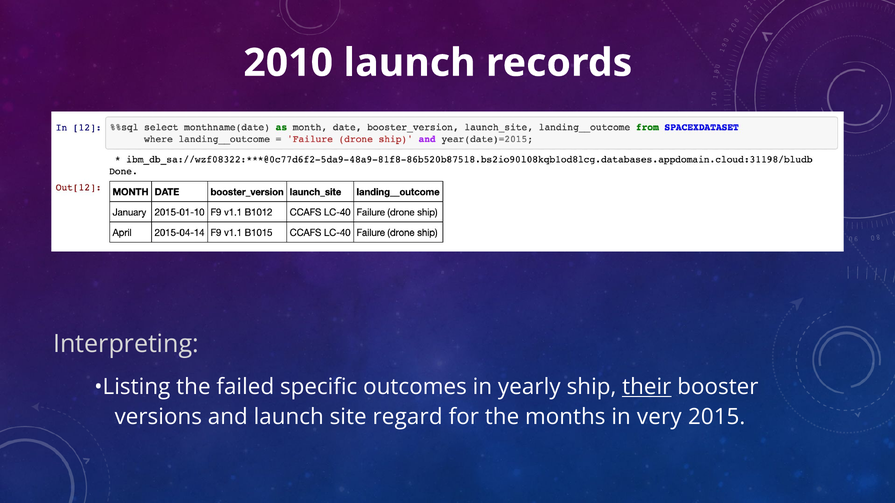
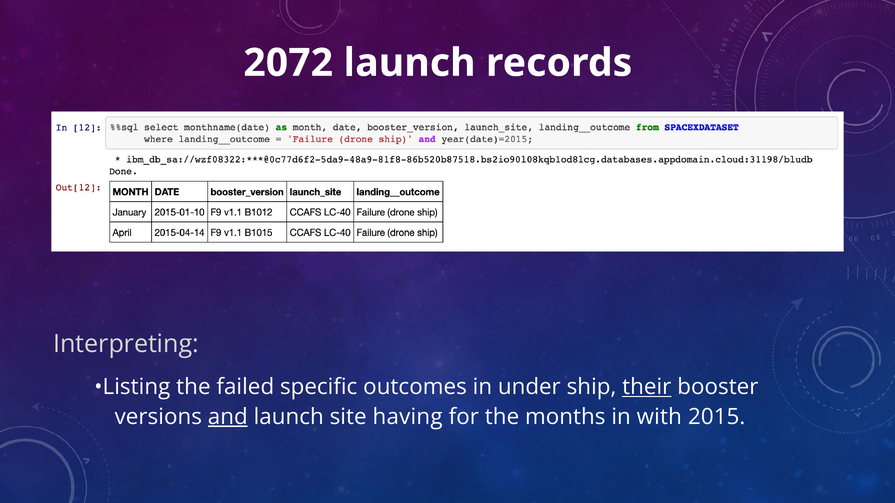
2010: 2010 -> 2072 (288, 63)
yearly: yearly -> under (529, 387)
and underline: none -> present (228, 417)
regard: regard -> having (408, 417)
very: very -> with (659, 417)
